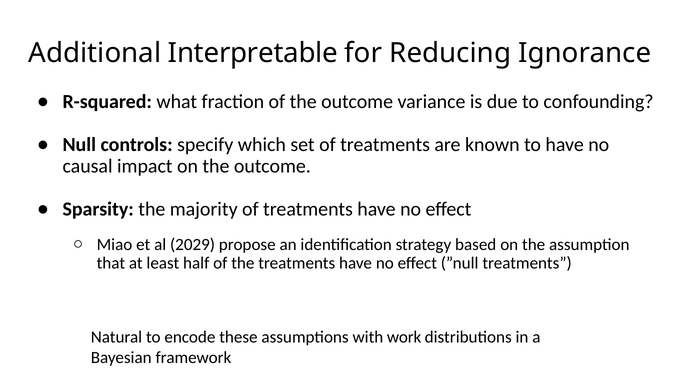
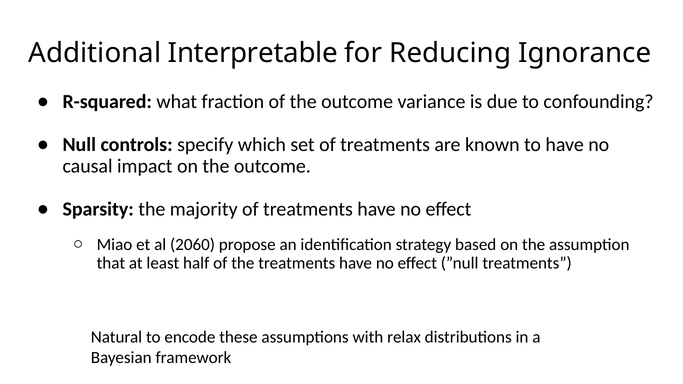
2029: 2029 -> 2060 (193, 245)
work: work -> relax (404, 337)
